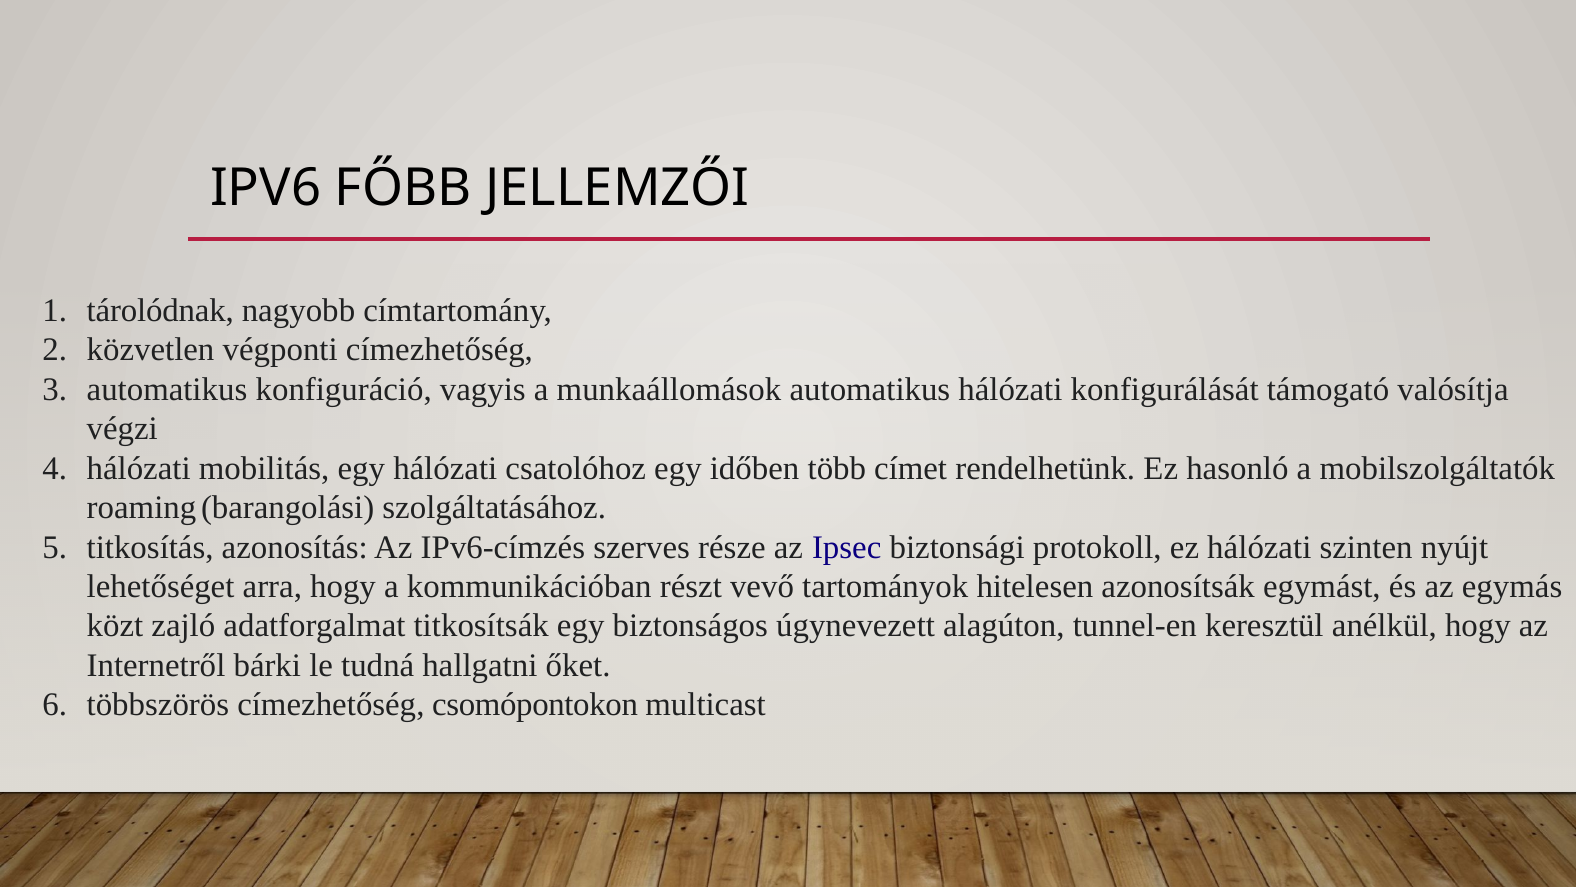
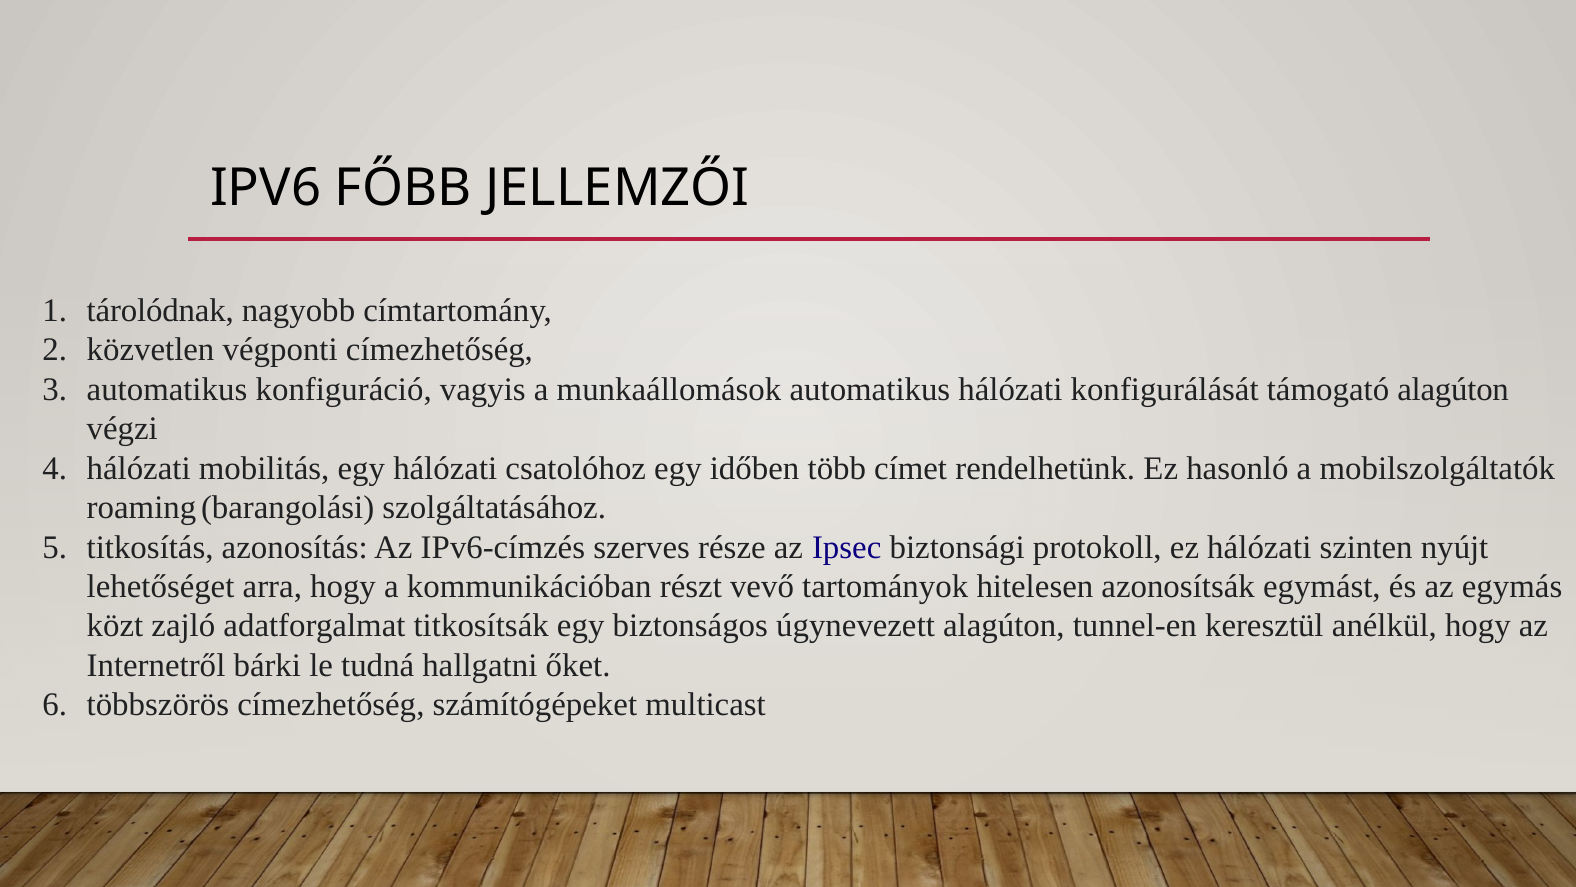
támogató valósítja: valósítja -> alagúton (1453, 389)
csomópontokon: csomópontokon -> számítógépeket (535, 705)
